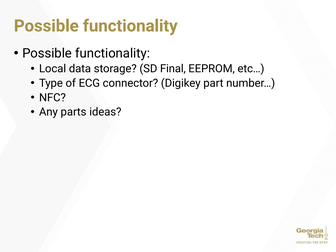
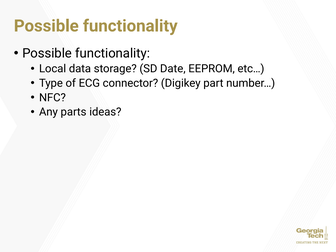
Final: Final -> Date (173, 69)
